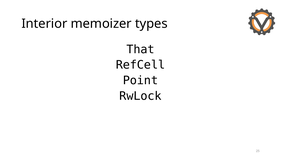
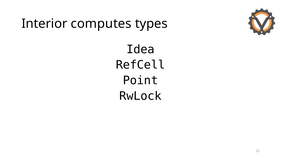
memoizer: memoizer -> computes (101, 24)
That: That -> Idea (141, 49)
